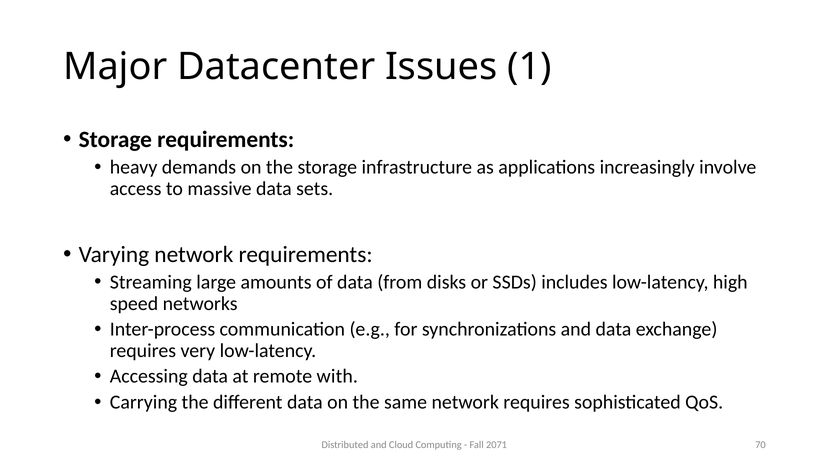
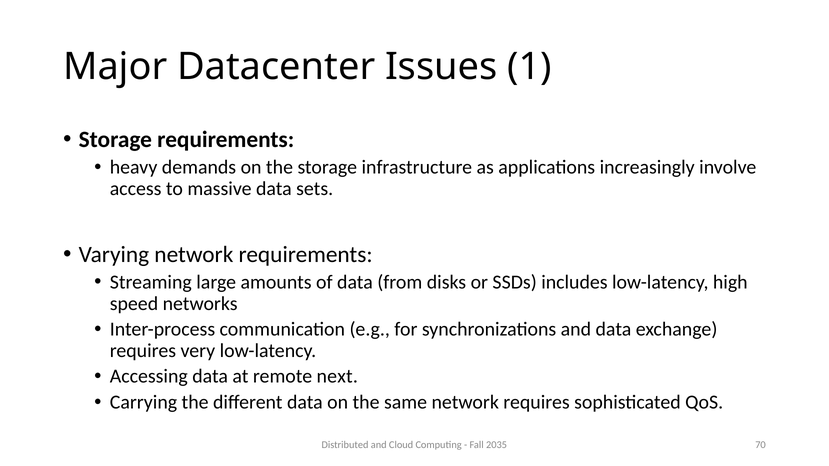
with: with -> next (337, 377)
2071: 2071 -> 2035 (497, 445)
